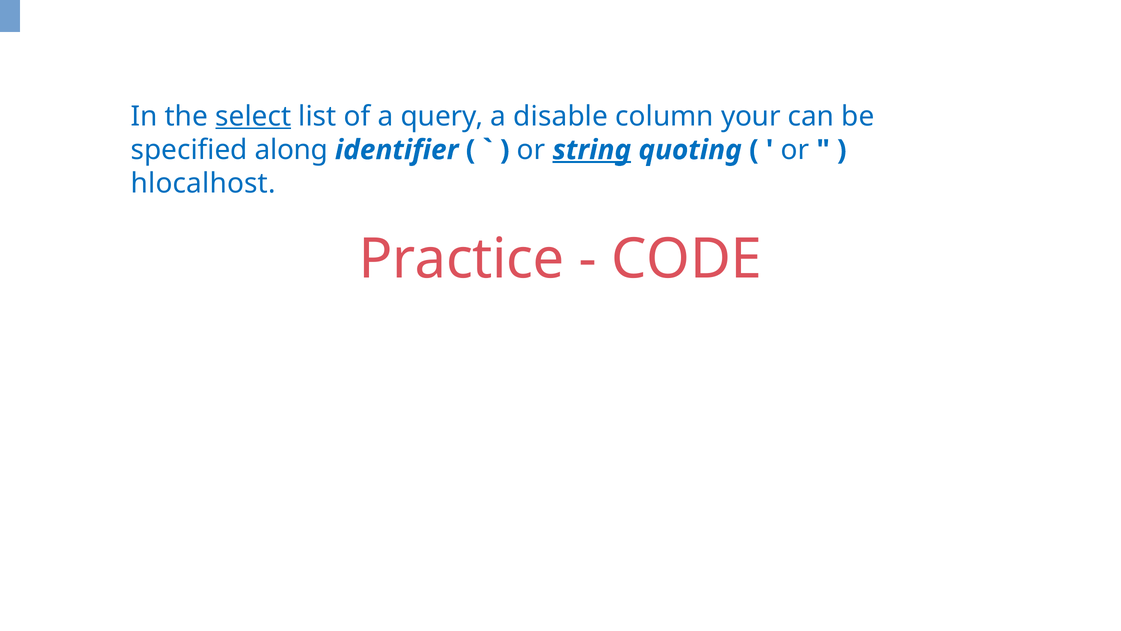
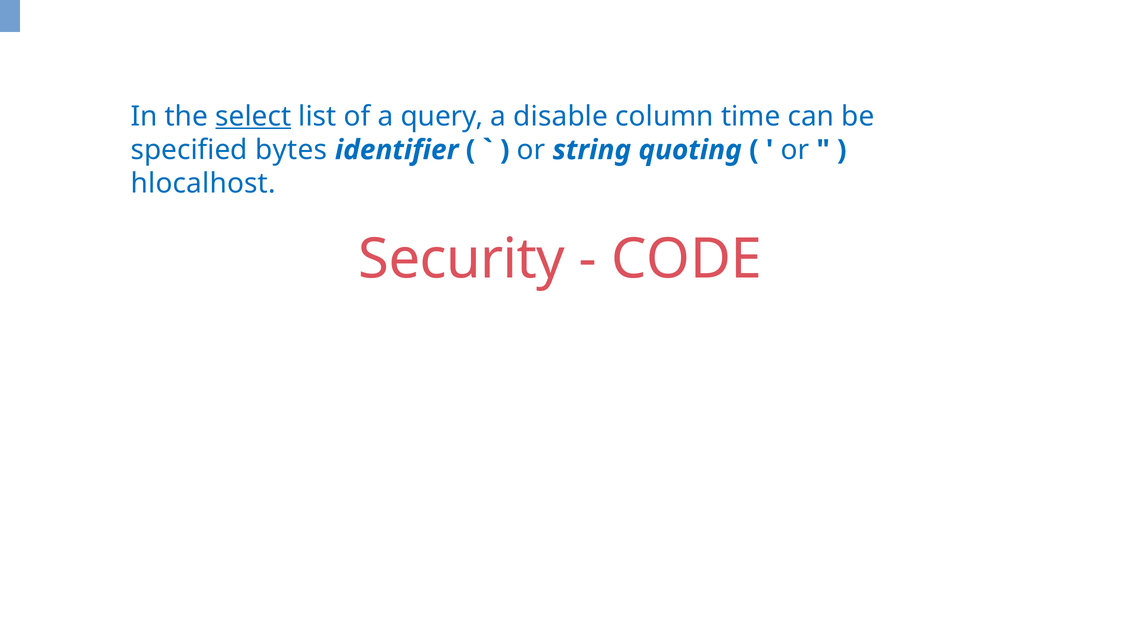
your: your -> time (751, 116)
along: along -> bytes (291, 150)
string underline: present -> none (592, 150)
Practice: Practice -> Security (462, 259)
